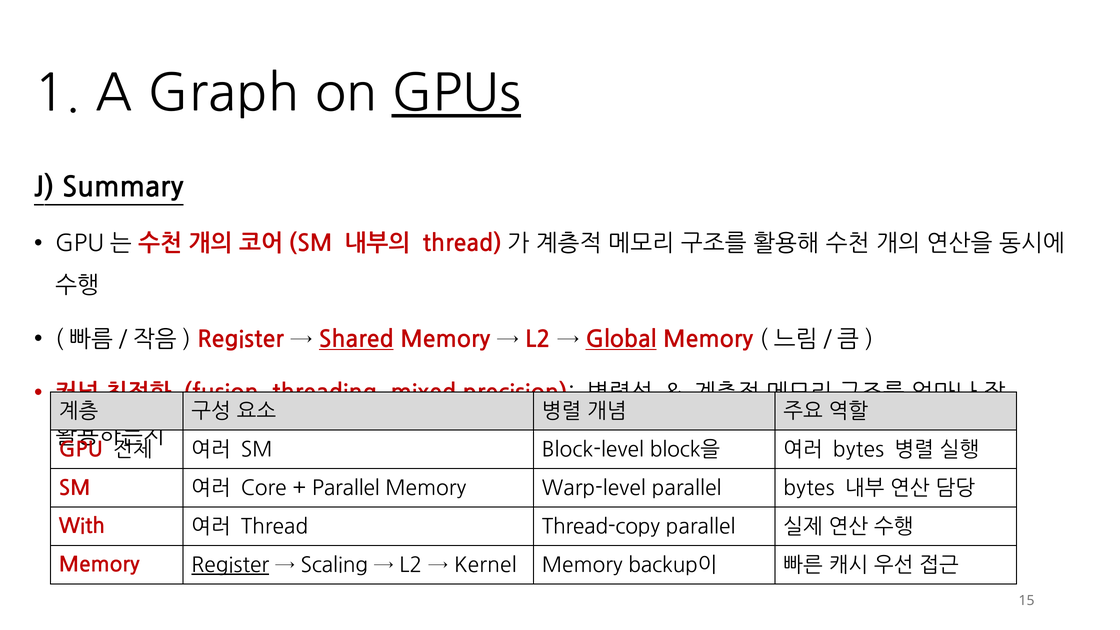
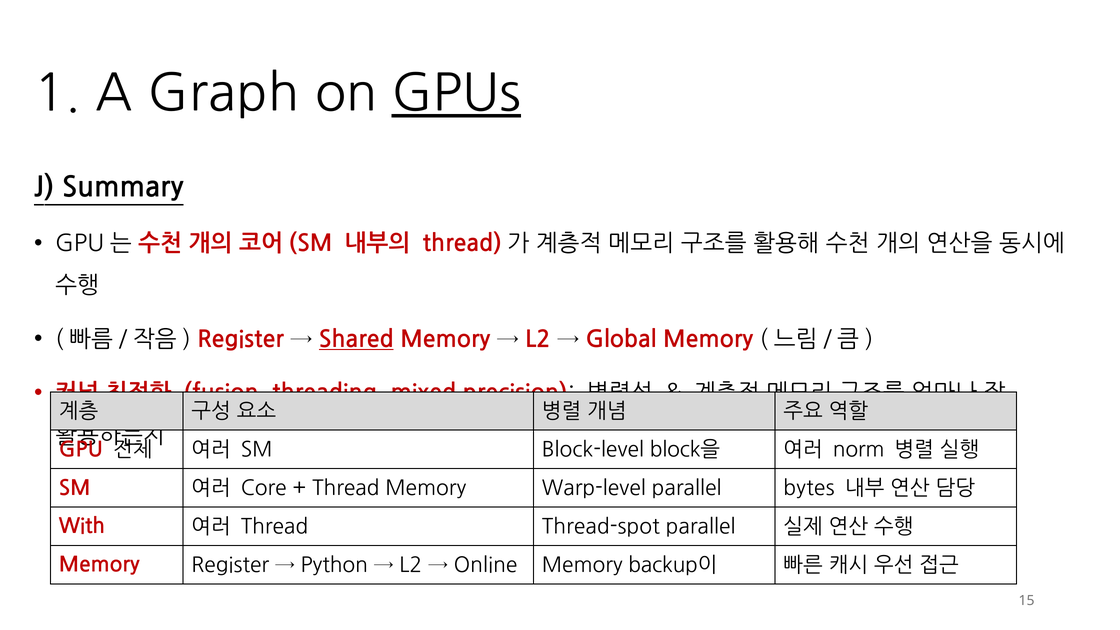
Global underline: present -> none (621, 340)
bytes: bytes -> norm (859, 450)
Parallel: Parallel -> Thread (346, 488)
Thread-copy: Thread-copy -> Thread-spot (601, 527)
Register underline: present -> none (230, 565)
Scaling: Scaling -> Python (334, 565)
Kernel: Kernel -> Online (485, 565)
